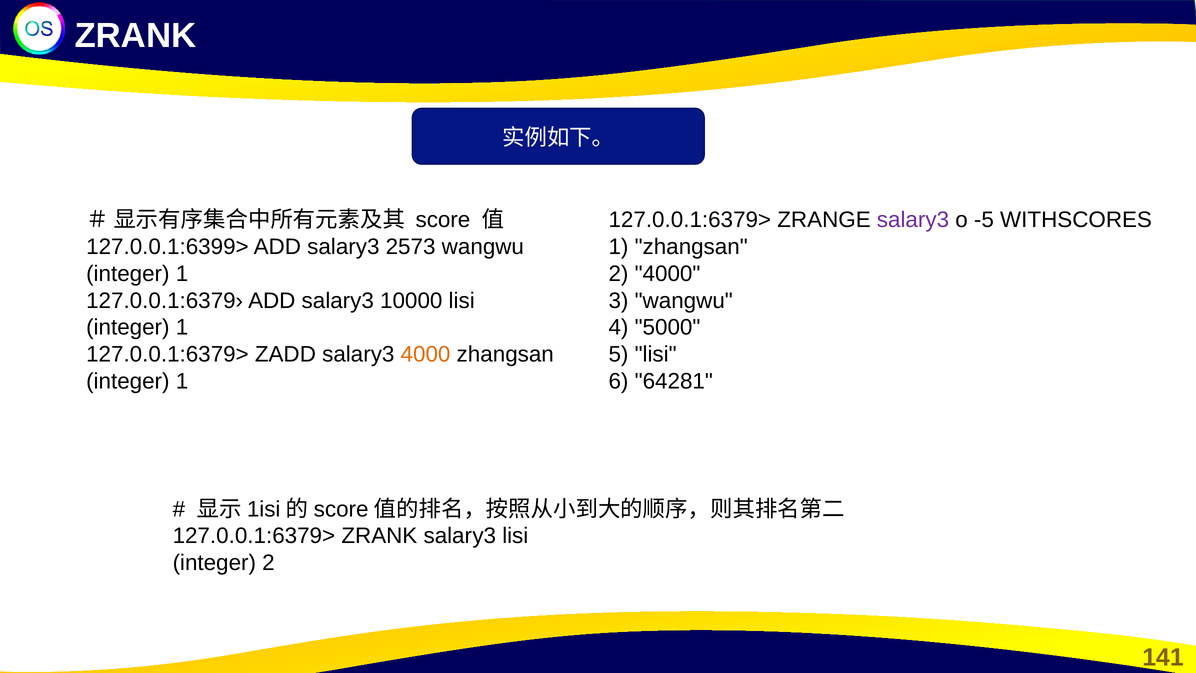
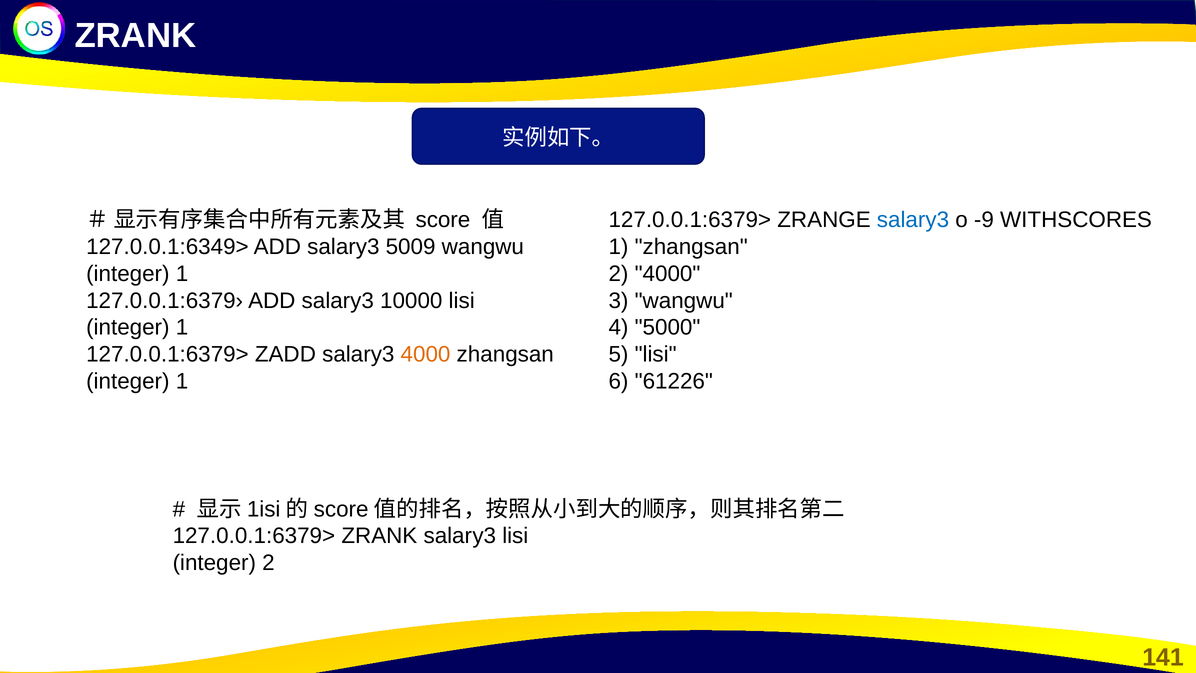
salary3 colour: purple -> blue (913, 220)
-5: -5 -> -9 (984, 220)
127.0.0.1:6399>: 127.0.0.1:6399> -> 127.0.0.1:6349> (167, 247)
2573: 2573 -> 5009 (411, 247)
64281: 64281 -> 61226 (674, 381)
